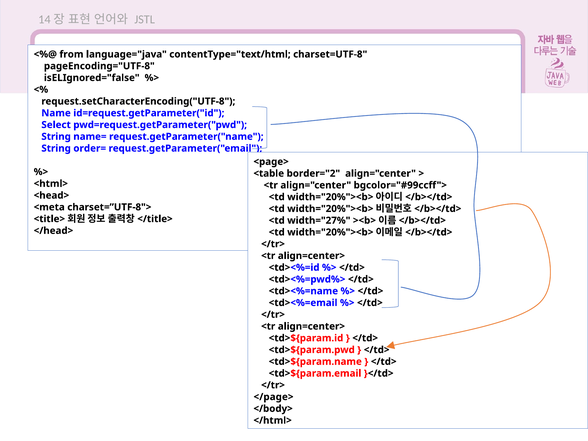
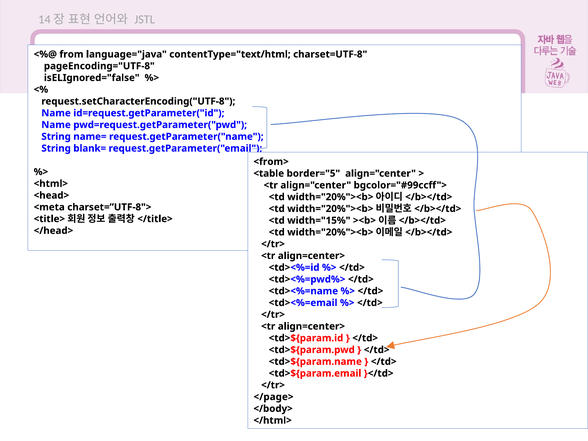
Select: Select -> Name (56, 125)
order=: order= -> blank= (90, 148)
<page>: <page> -> <from> (271, 162)
border="2: border="2 -> border="5 (313, 173)
width="27%: width="27% -> width="15% (319, 220)
